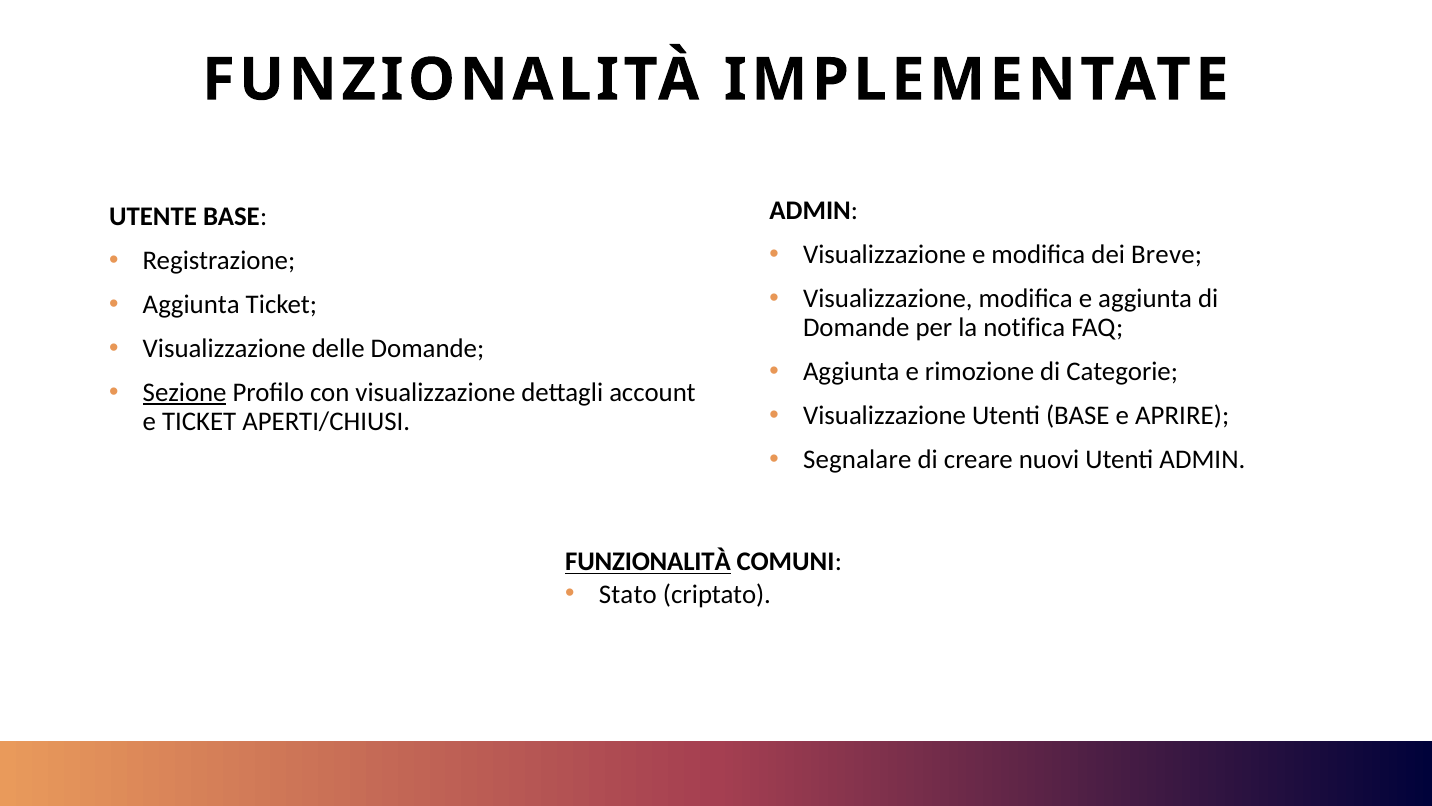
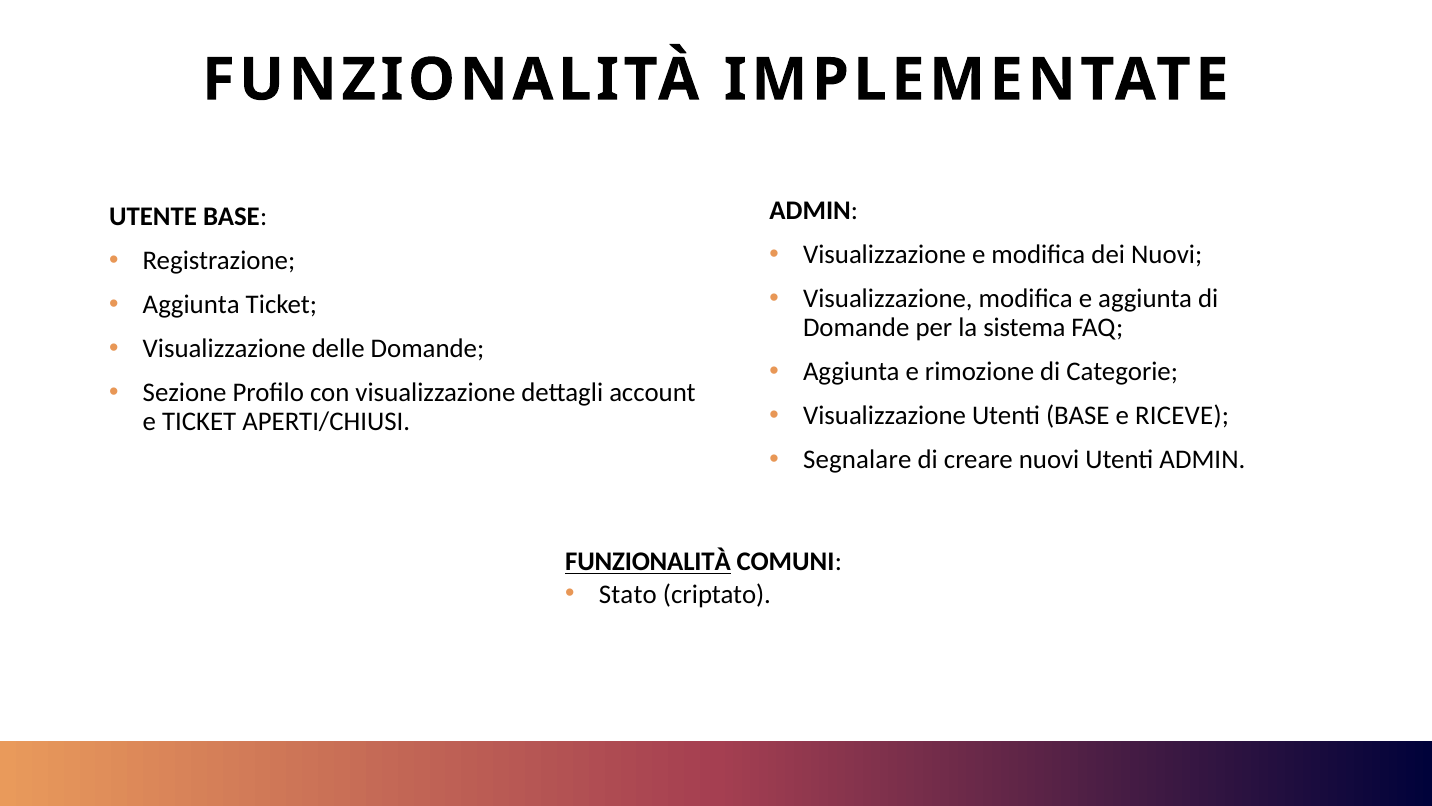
dei Breve: Breve -> Nuovi (1167, 255)
notifica: notifica -> sistema (1024, 328)
Sezione underline: present -> none (185, 392)
APRIRE: APRIRE -> RICEVE (1182, 416)
